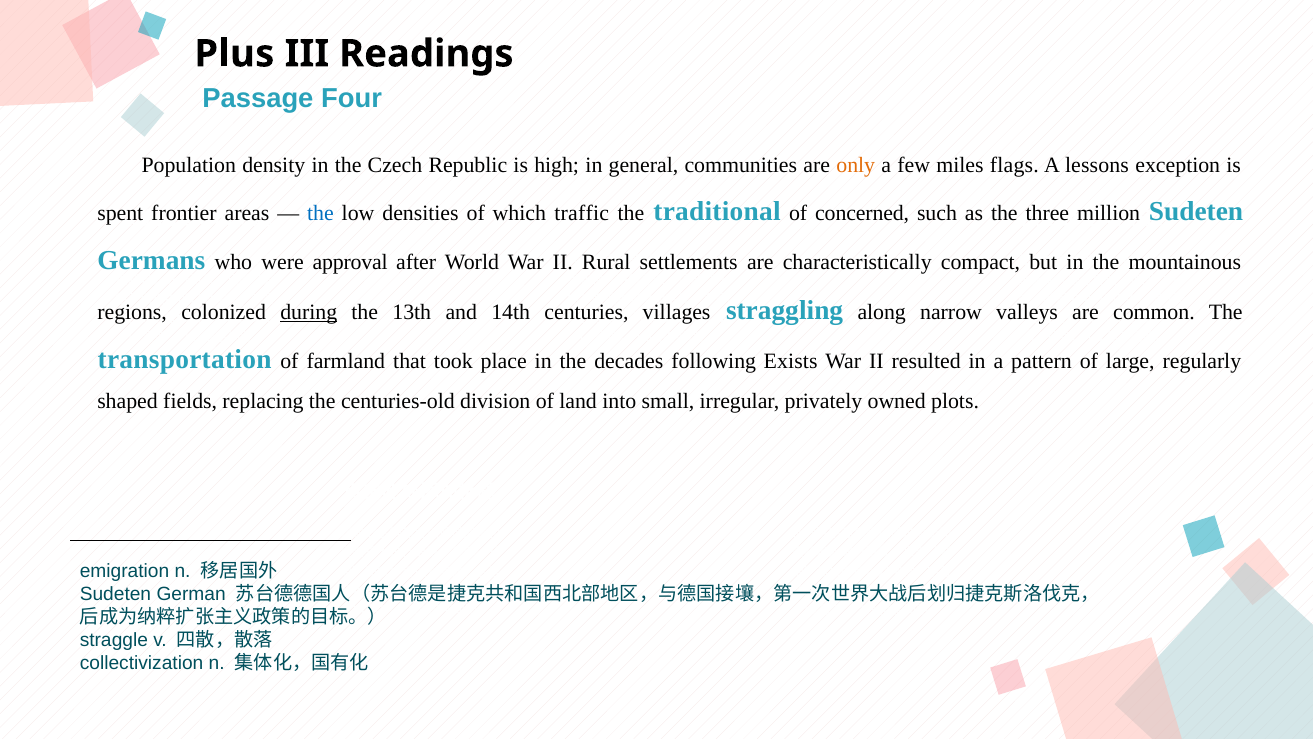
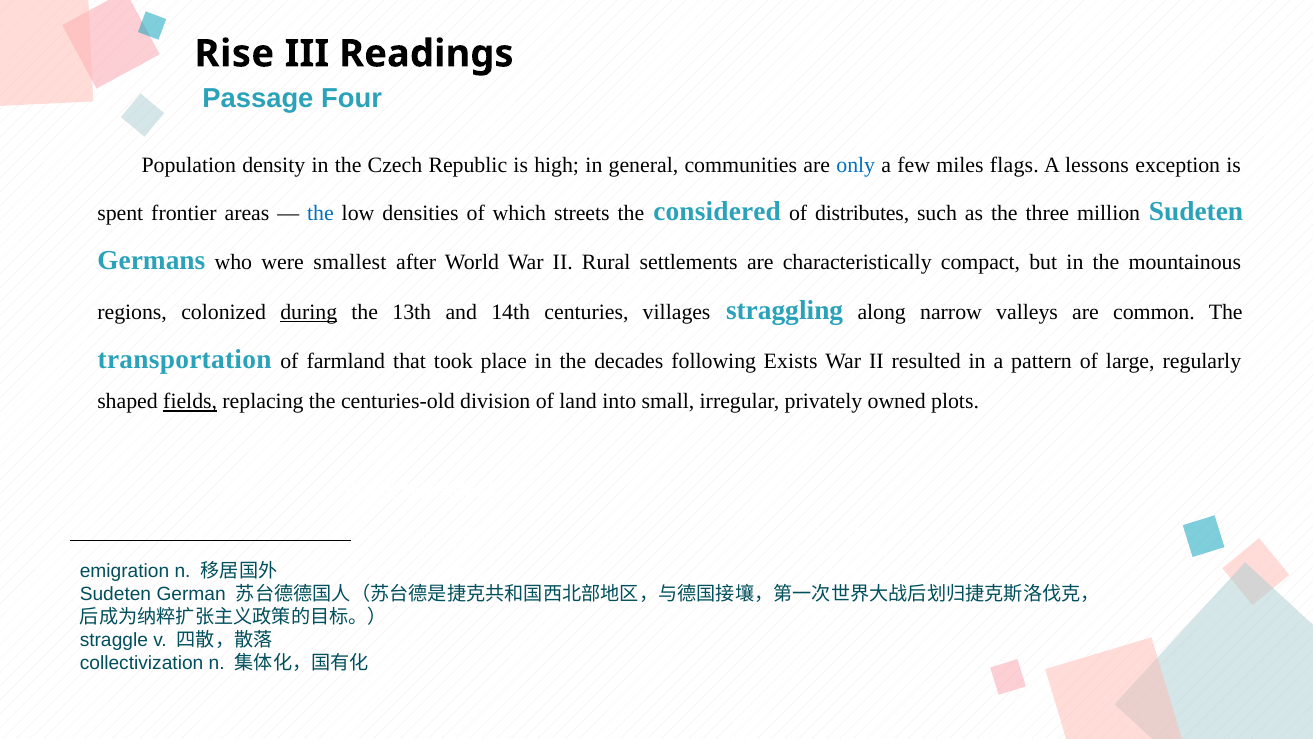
Plus: Plus -> Rise (234, 54)
only colour: orange -> blue (856, 165)
traffic: traffic -> streets (582, 213)
traditional: traditional -> considered (717, 211)
concerned: concerned -> distributes (862, 213)
approval: approval -> smallest (350, 262)
fields underline: none -> present (190, 401)
